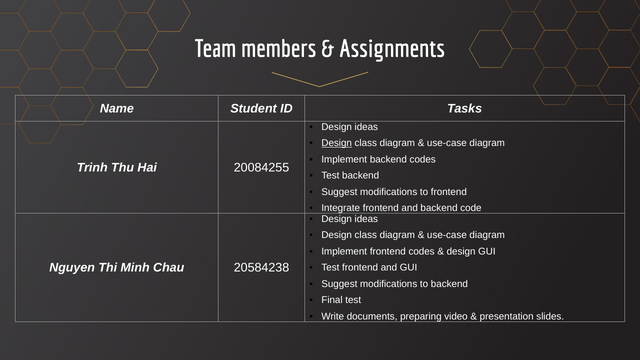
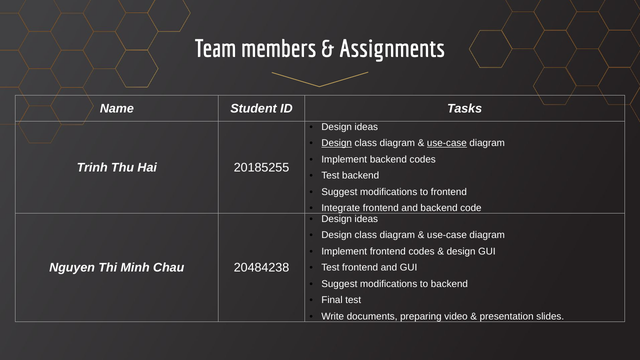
use-case underline: none -> present (447, 143)
20084255: 20084255 -> 20185255 (261, 168)
20584238: 20584238 -> 20484238 (261, 268)
